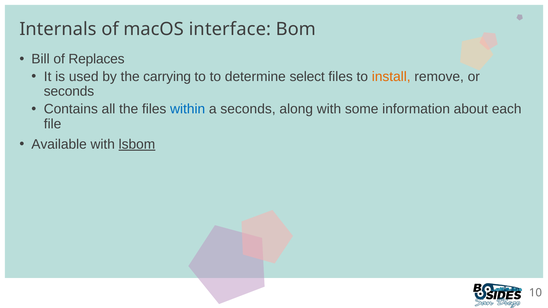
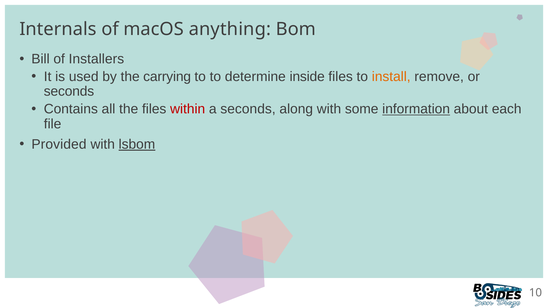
interface: interface -> anything (230, 29)
Replaces: Replaces -> Installers (96, 59)
select: select -> inside (307, 77)
within colour: blue -> red (188, 109)
information underline: none -> present (416, 109)
Available: Available -> Provided (59, 144)
